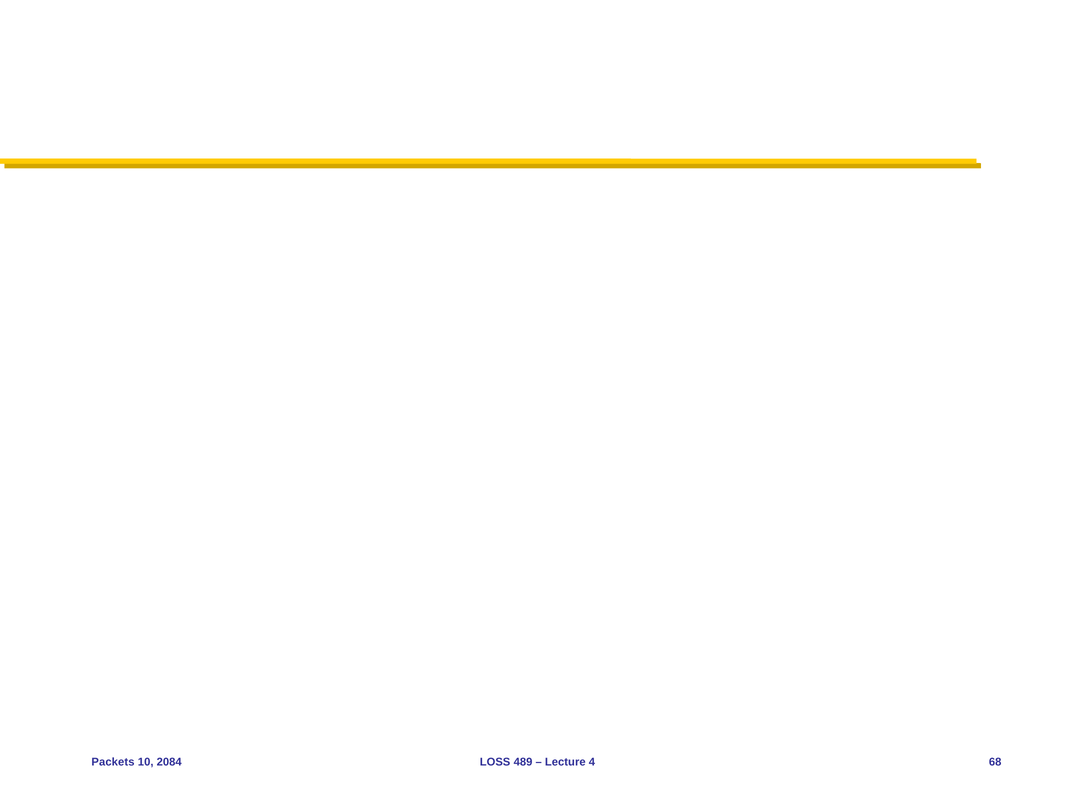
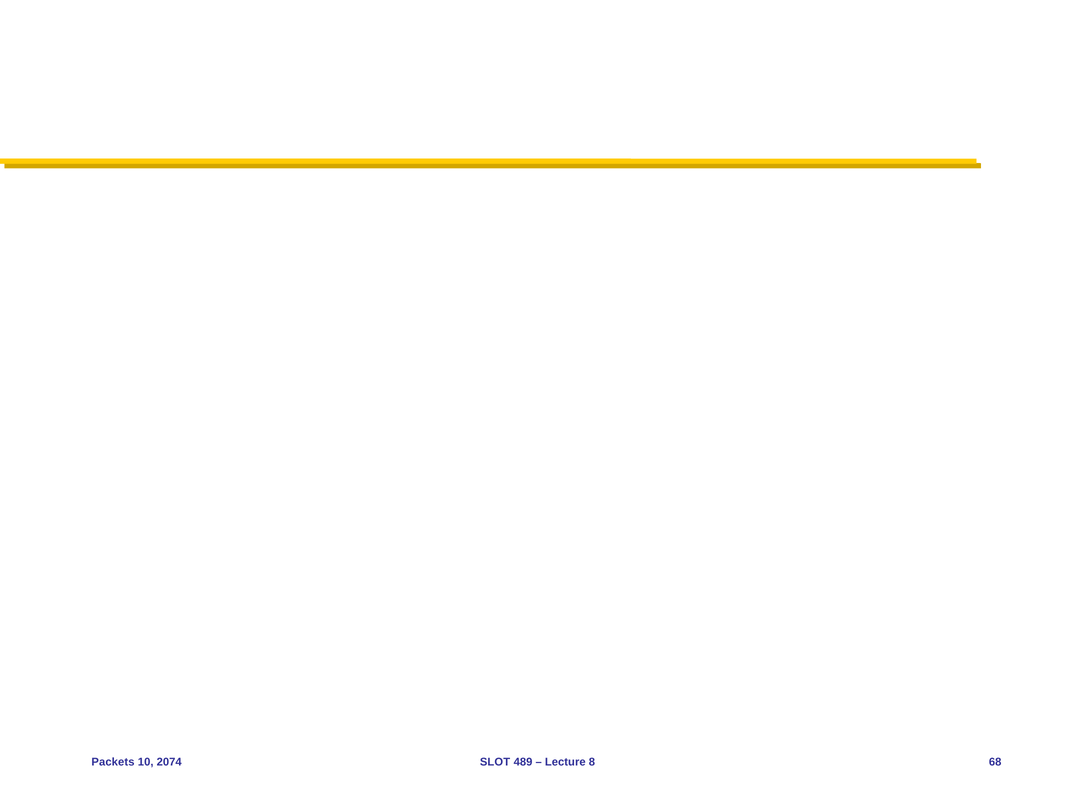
2084: 2084 -> 2074 (169, 762)
LOSS: LOSS -> SLOT (495, 762)
4: 4 -> 8 (592, 762)
